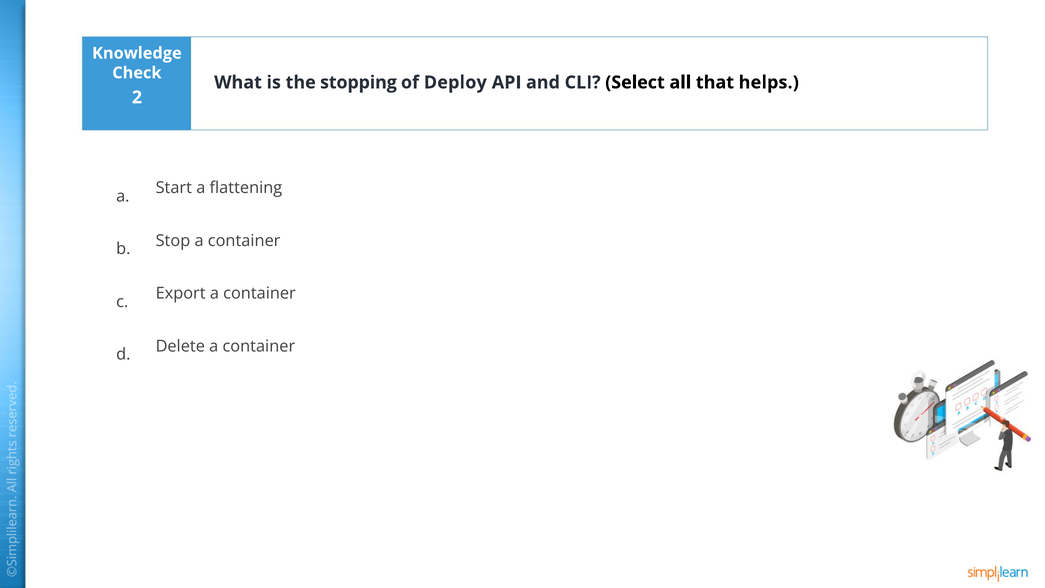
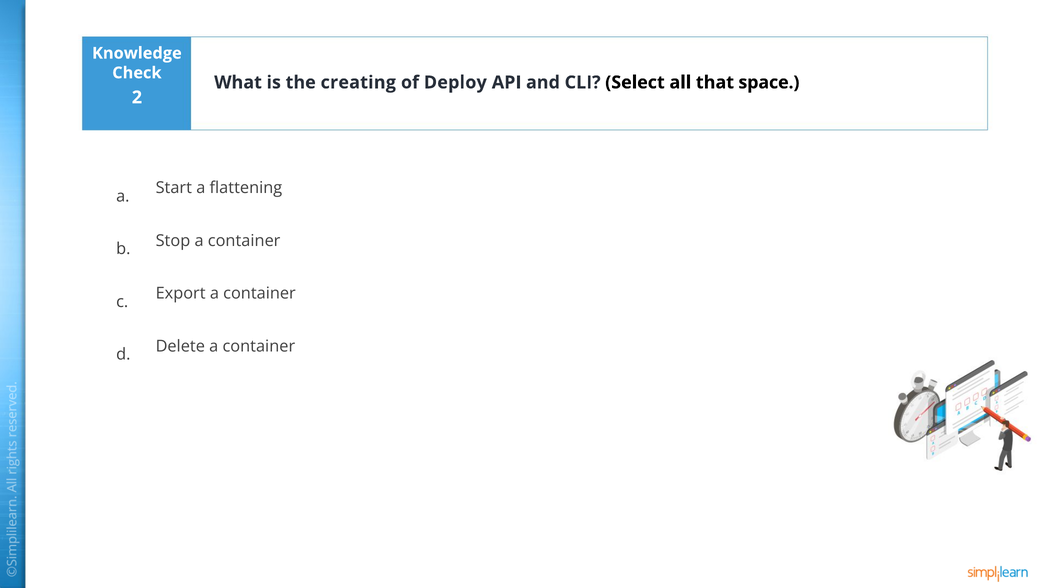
stopping: stopping -> creating (358, 82)
helps: helps -> space (769, 82)
